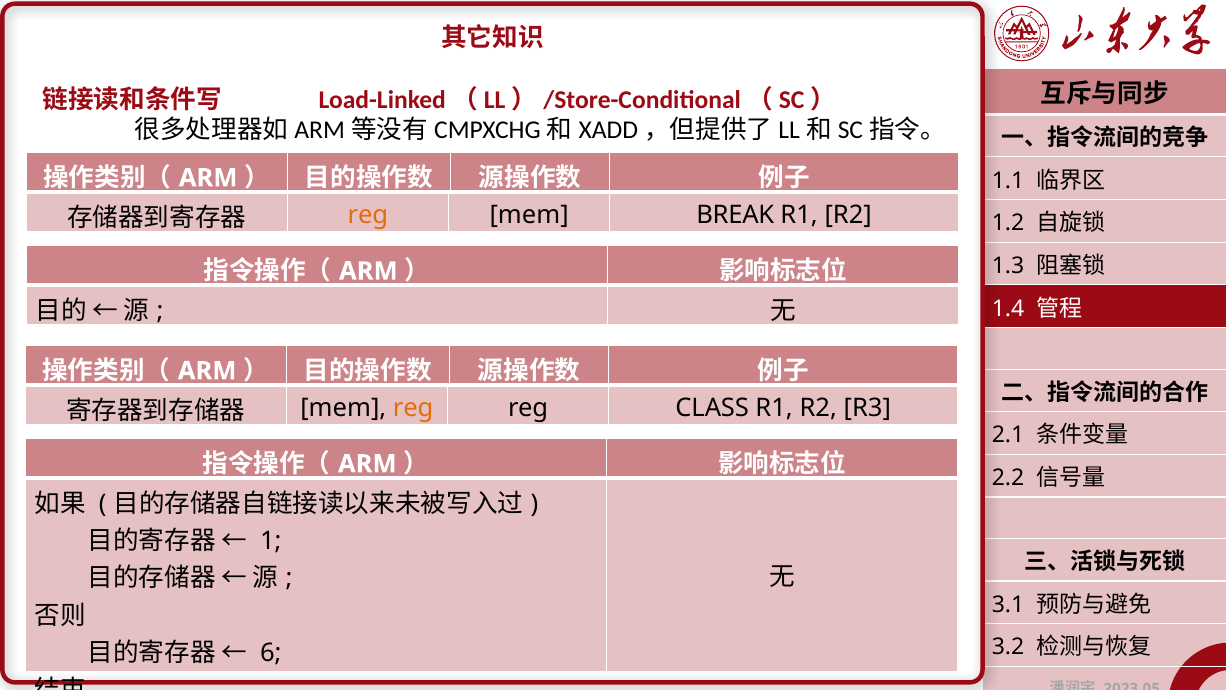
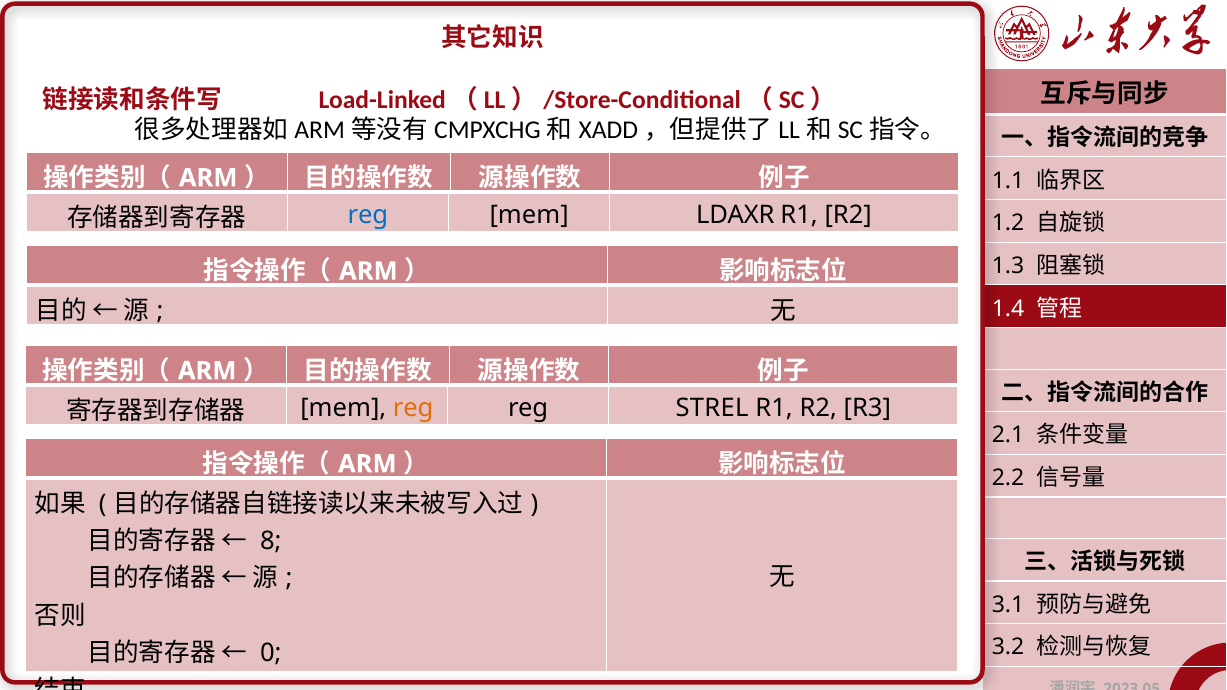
reg colour: orange -> blue (368, 216)
BREAK: BREAK -> LDAXR (735, 216)
CLASS: CLASS -> STREL (712, 409)
1: 1 -> 8 (271, 541)
6: 6 -> 0 (271, 653)
